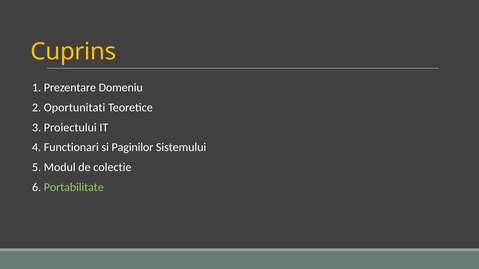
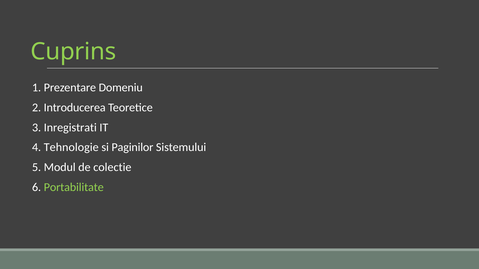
Cuprins colour: yellow -> light green (73, 52)
Oportunitati: Oportunitati -> Introducerea (75, 108)
Proiectului: Proiectului -> Inregistrati (70, 128)
Functionari: Functionari -> Tehnologie (71, 148)
